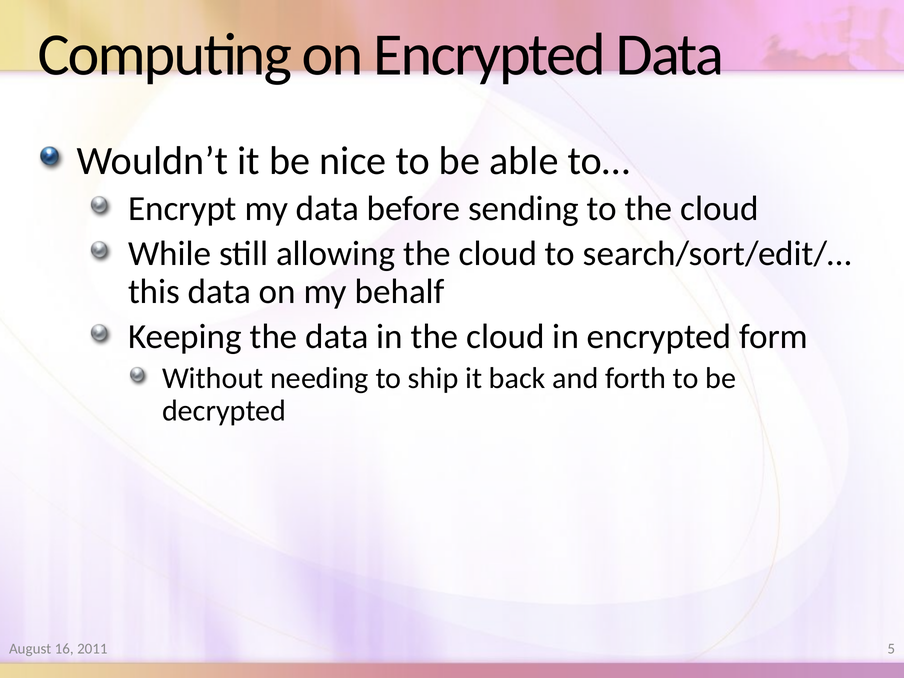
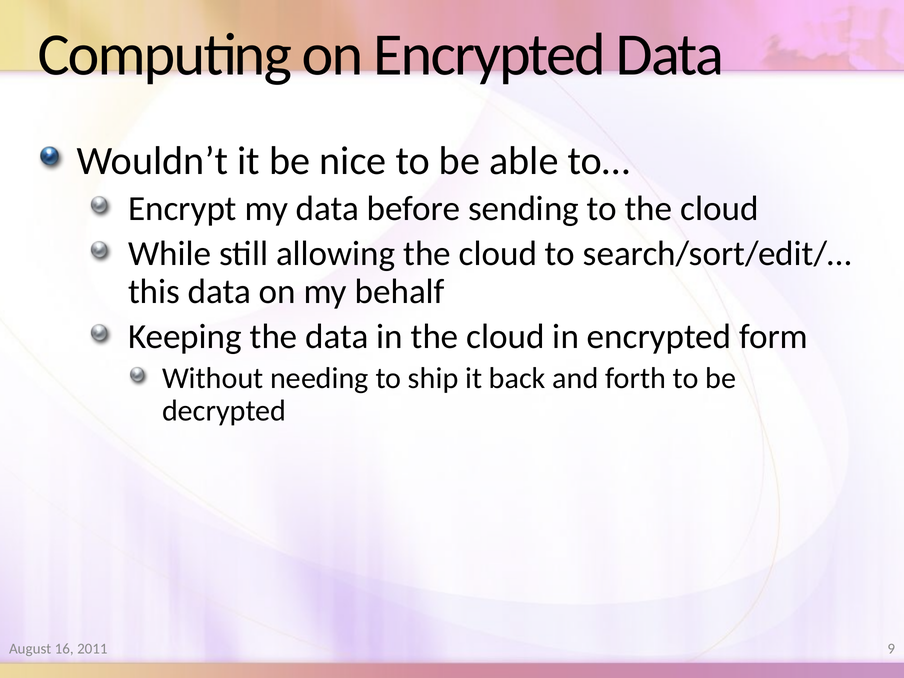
5: 5 -> 9 (891, 649)
